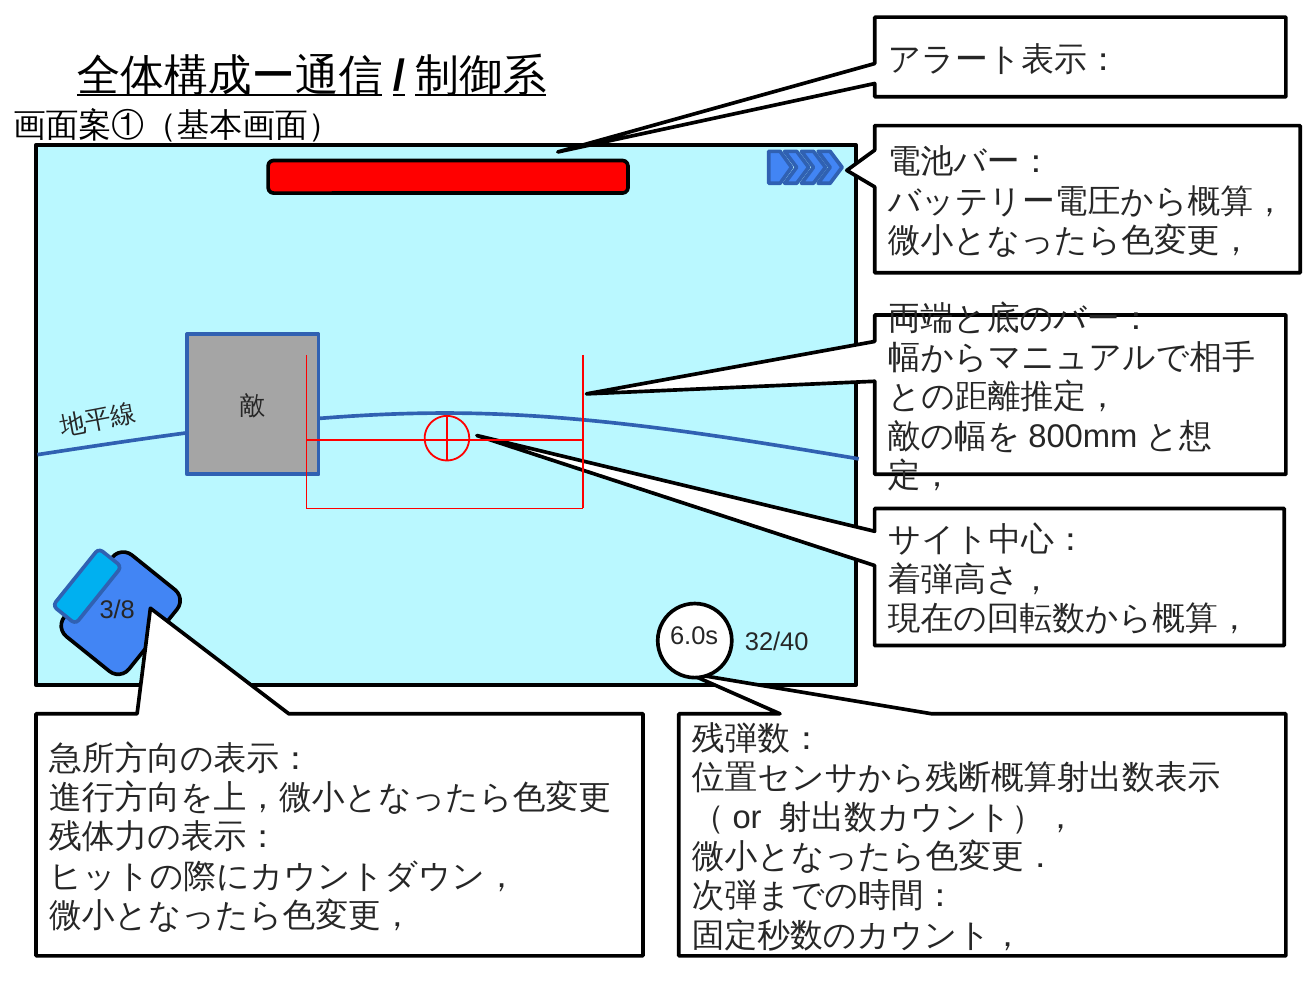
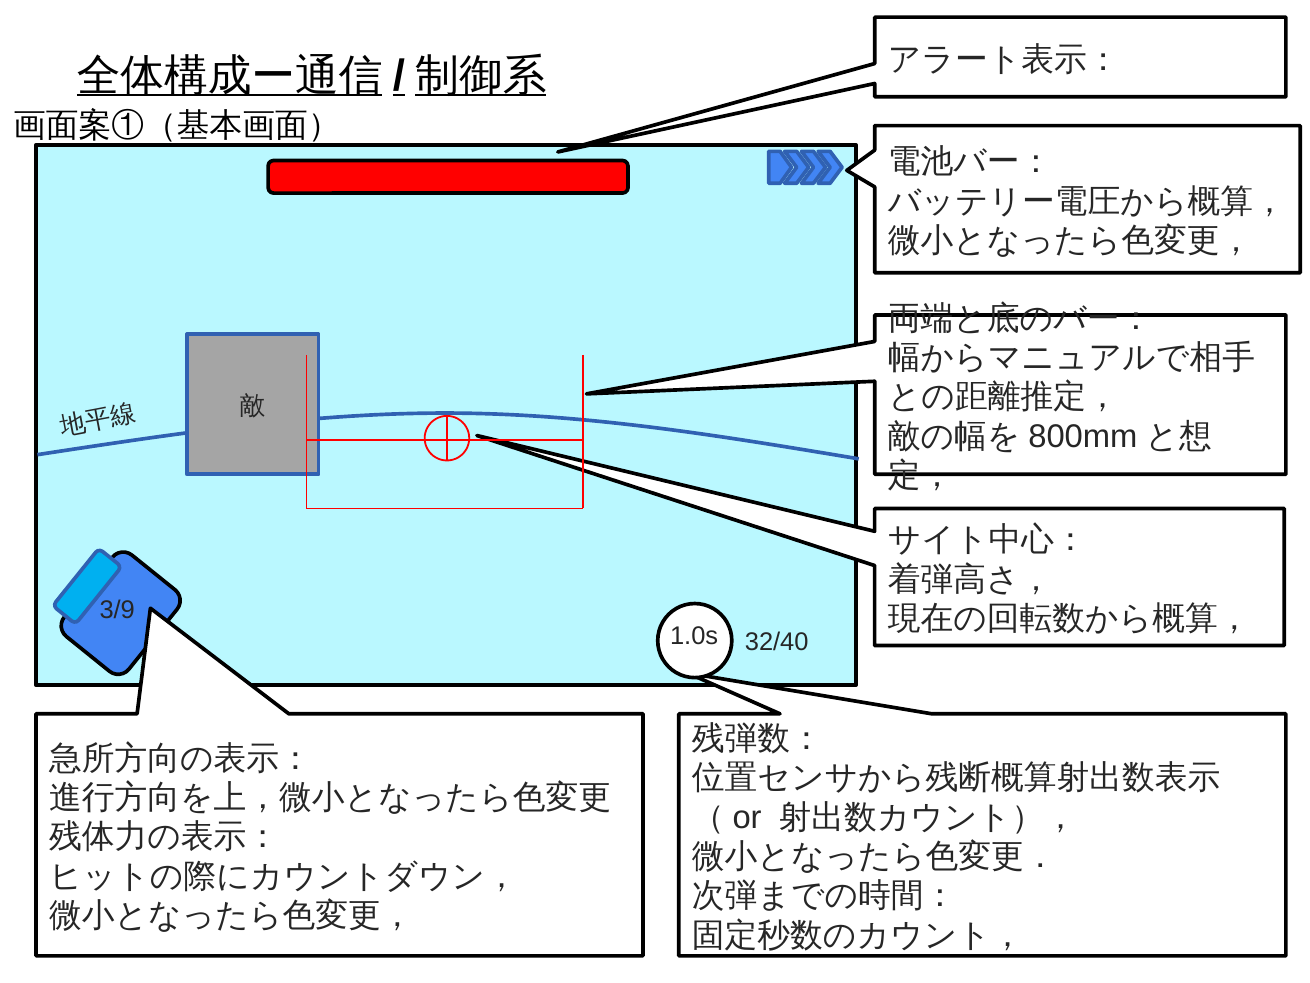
3/8: 3/8 -> 3/9 (117, 610)
6.0s: 6.0s -> 1.0s (694, 636)
